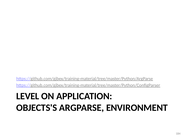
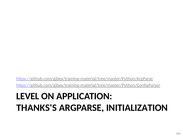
OBJECTS'S: OBJECTS'S -> THANKS'S (37, 107)
ENVIRONMENT: ENVIRONMENT -> INITIALIZATION (137, 107)
